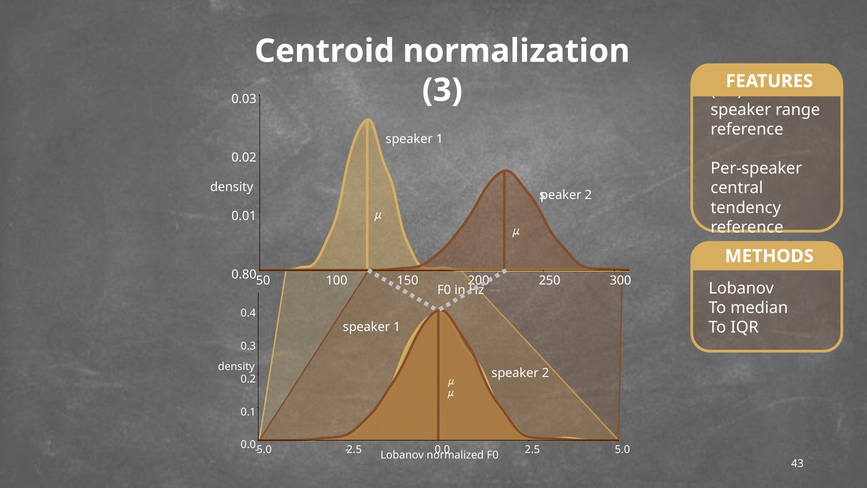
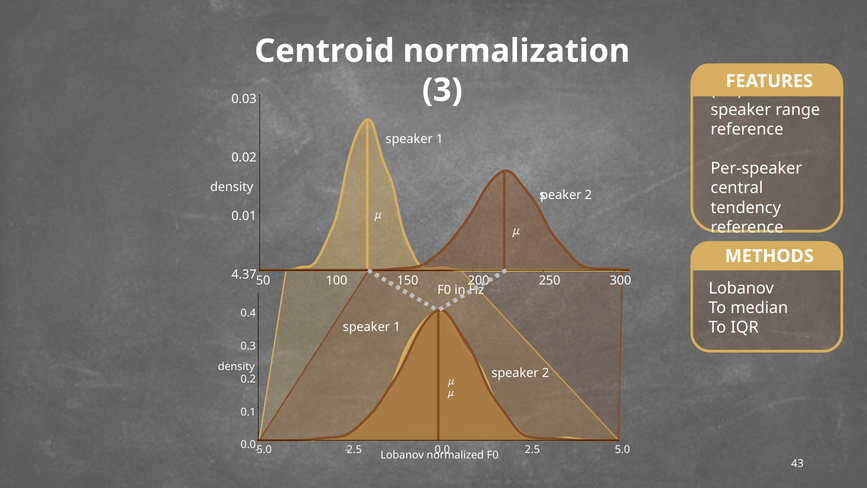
0.80: 0.80 -> 4.37 (244, 274)
